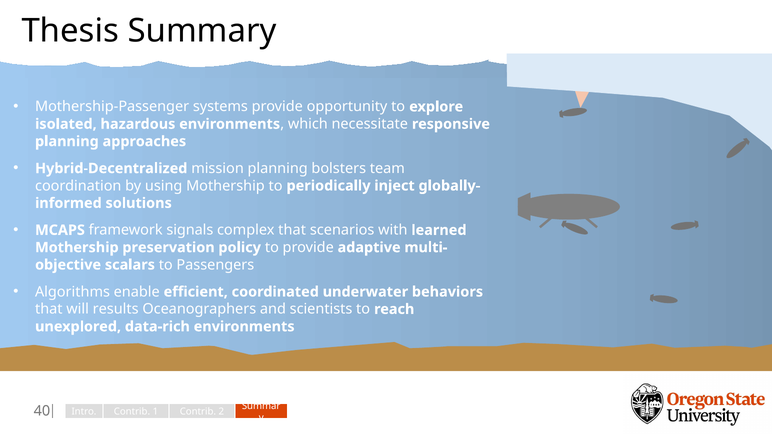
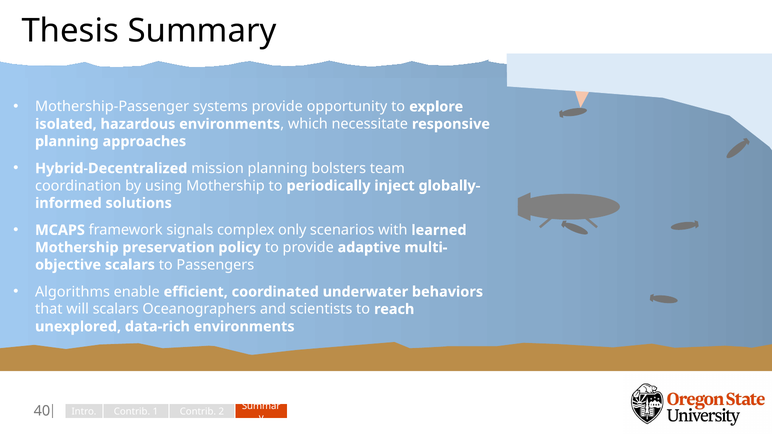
complex that: that -> only (292, 230)
will results: results -> scalars (116, 309)
